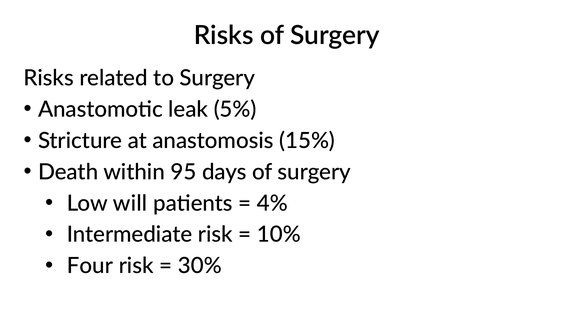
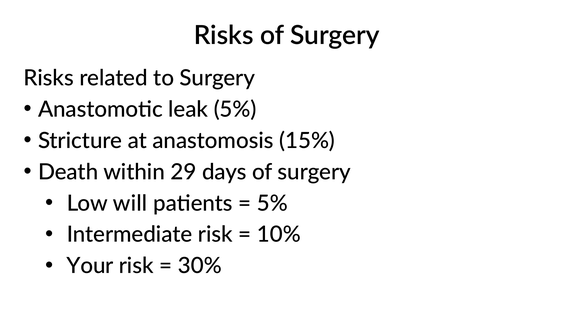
95: 95 -> 29 (183, 172)
4%: 4% -> 5% (272, 204)
Four: Four -> Your (90, 266)
